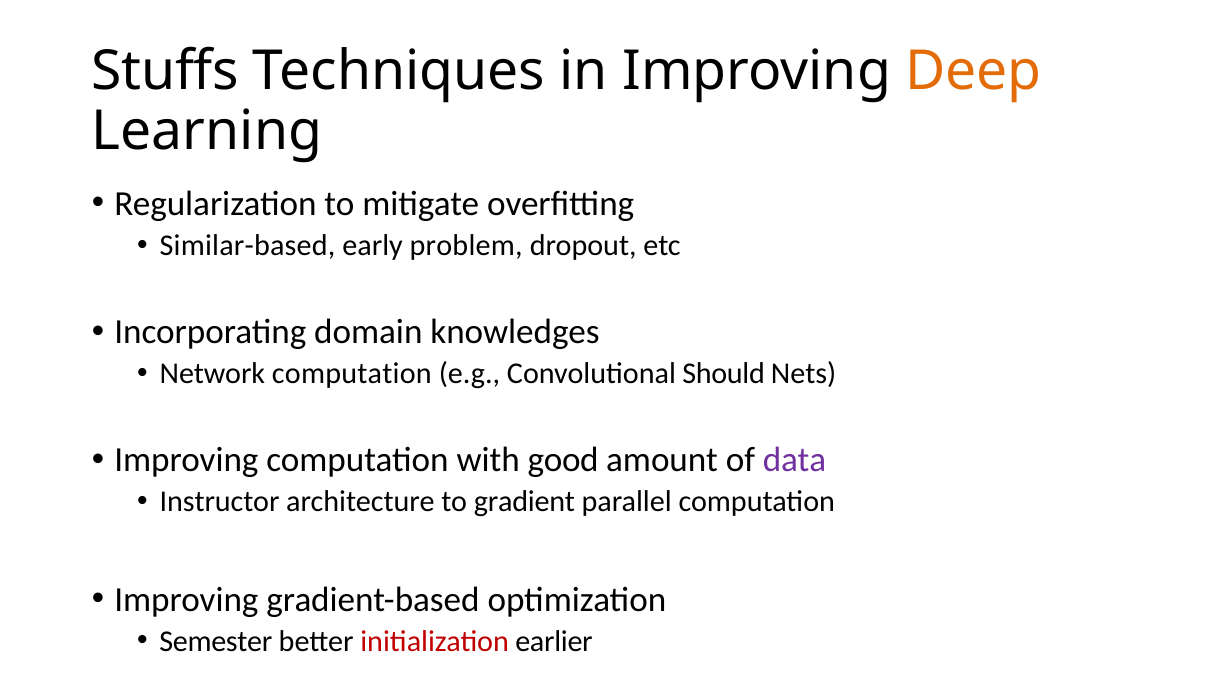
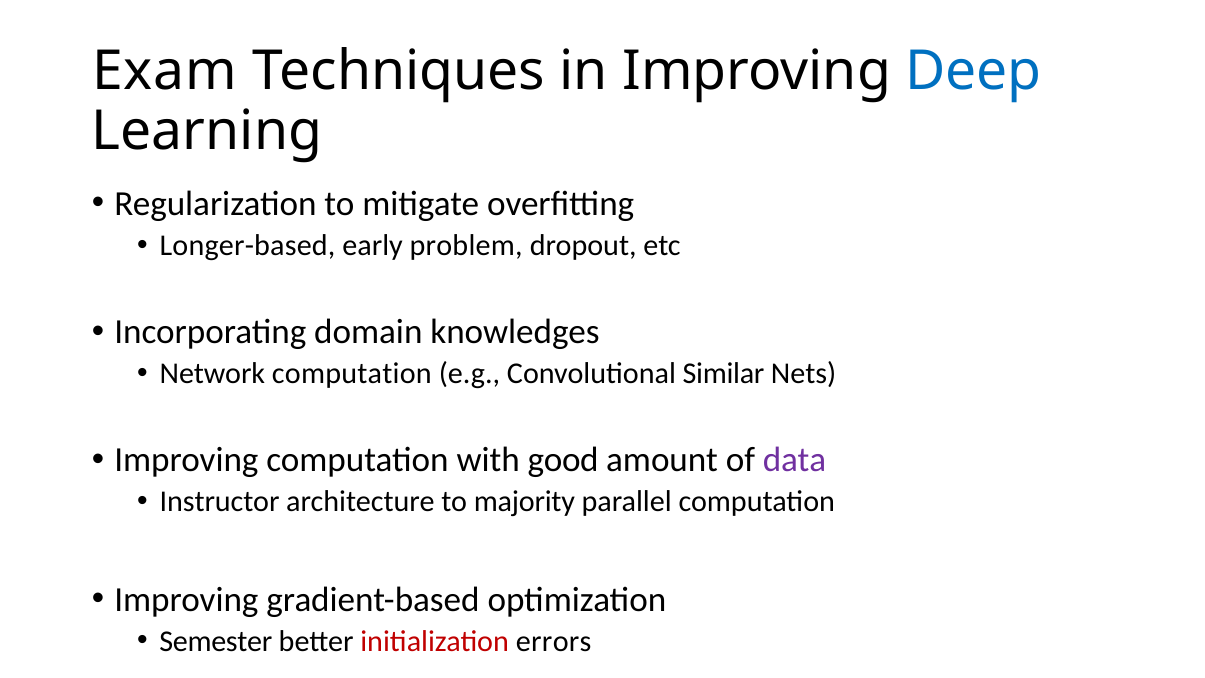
Stuffs: Stuffs -> Exam (165, 71)
Deep colour: orange -> blue (974, 71)
Similar-based: Similar-based -> Longer-based (248, 245)
Should: Should -> Similar (724, 373)
gradient: gradient -> majority (524, 501)
earlier: earlier -> errors (554, 641)
